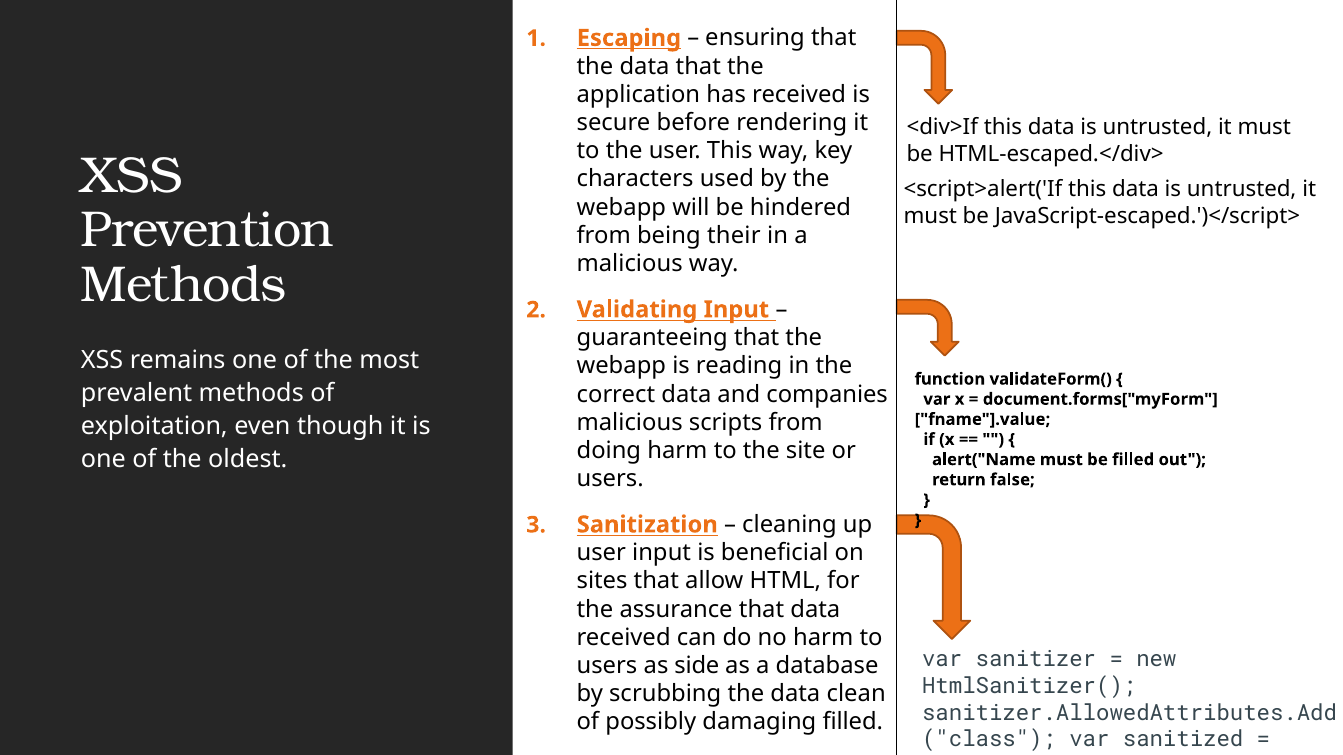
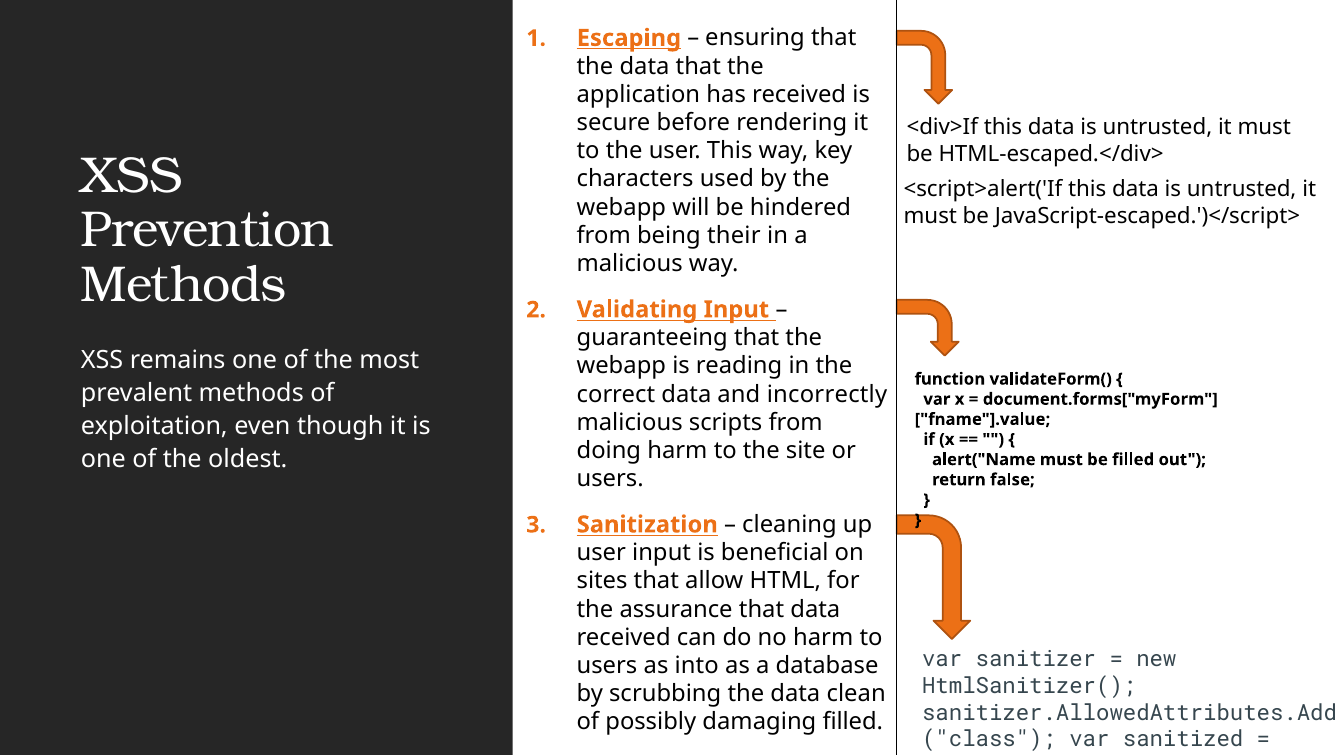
companies: companies -> incorrectly (827, 394)
side: side -> into (697, 666)
